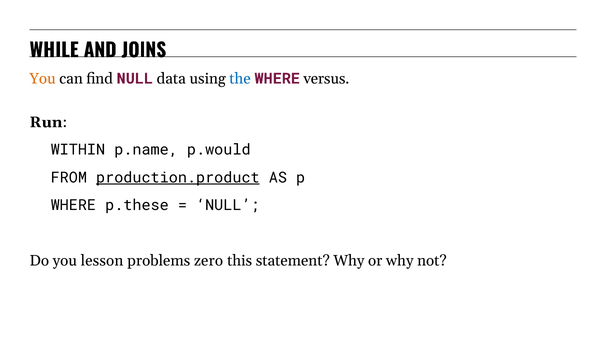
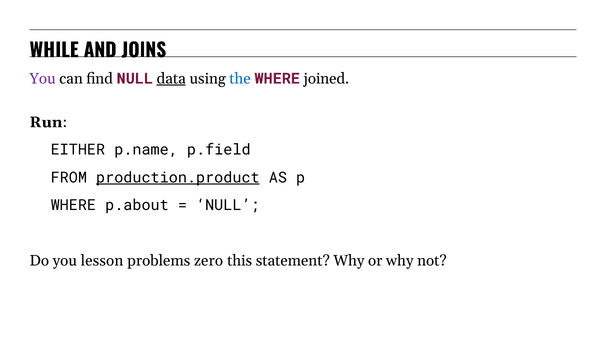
You colour: orange -> purple (43, 79)
data underline: none -> present (171, 79)
versus: versus -> joined (326, 79)
WITHIN: WITHIN -> EITHER (78, 150)
p.would: p.would -> p.field (219, 150)
p.these: p.these -> p.about (137, 205)
